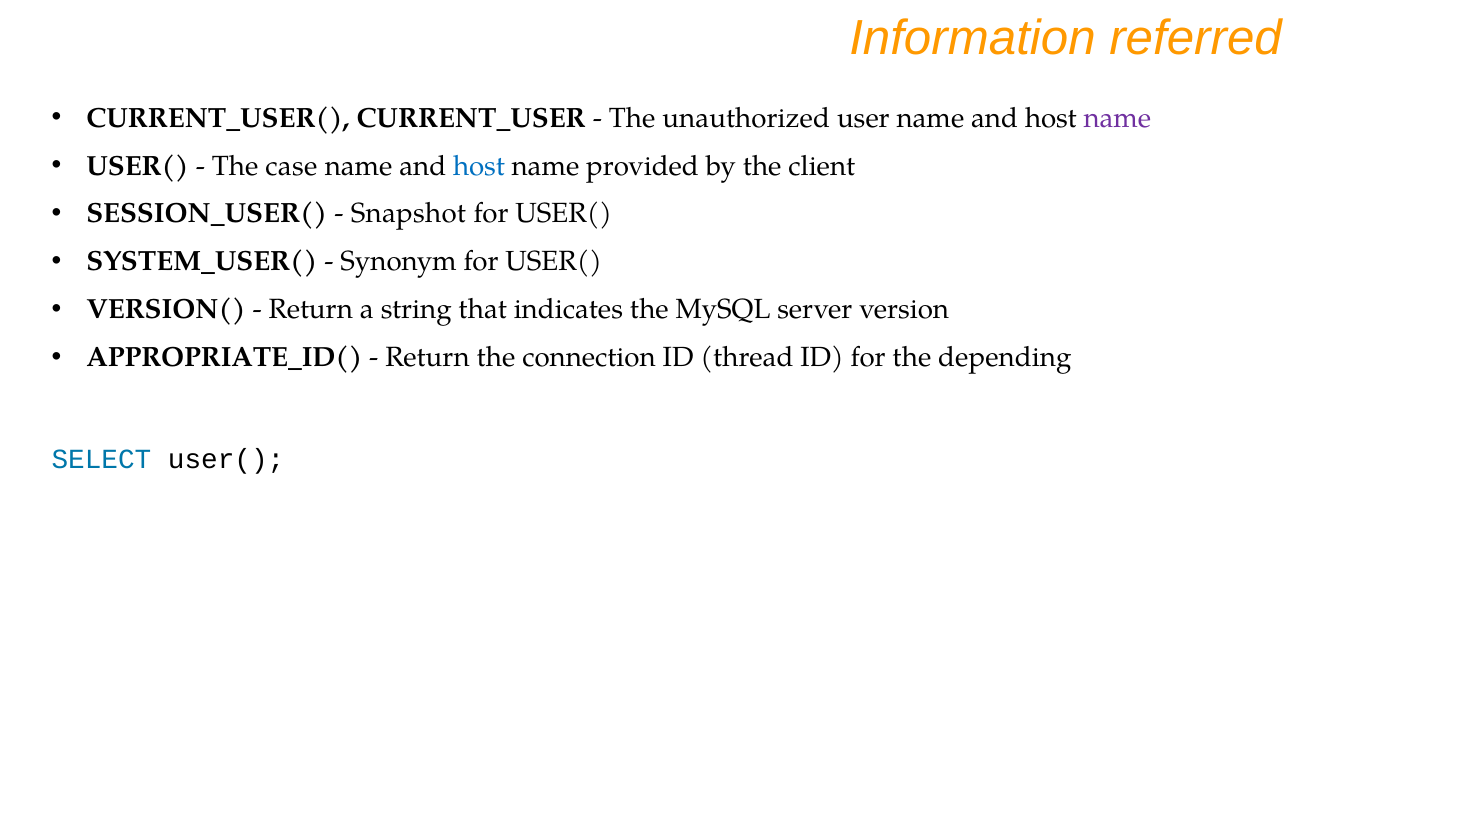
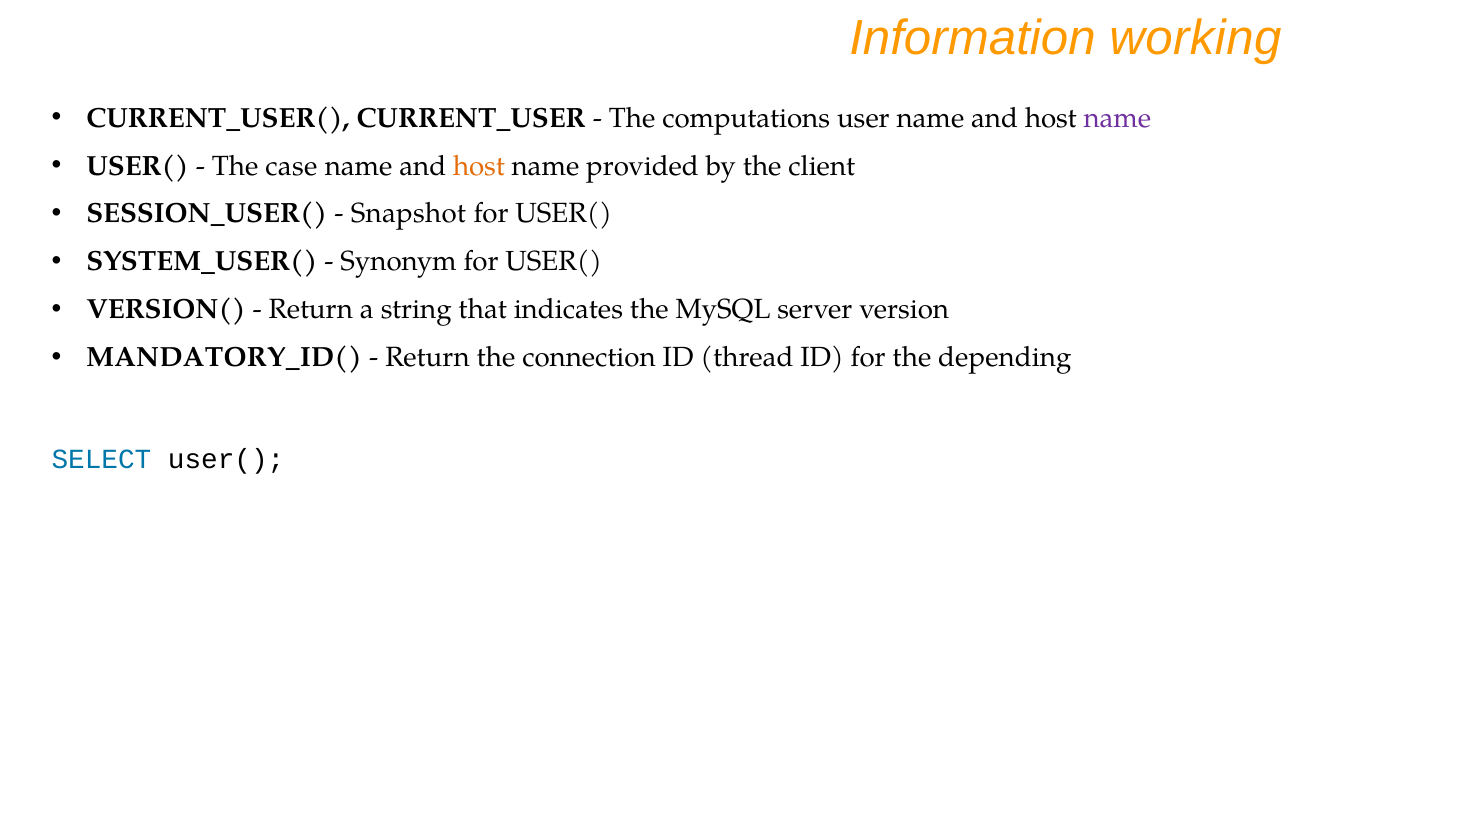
referred: referred -> working (1195, 38)
unauthorized: unauthorized -> computations (746, 118)
host colour: blue -> orange (479, 166)
APPROPRIATE_ID(: APPROPRIATE_ID( -> MANDATORY_ID( (224, 358)
